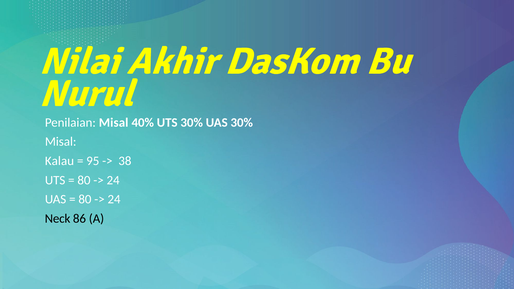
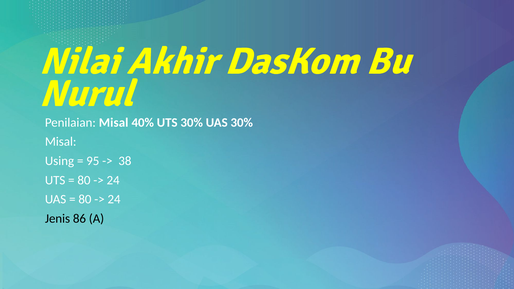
Kalau: Kalau -> Using (60, 161)
Neck: Neck -> Jenis (58, 219)
